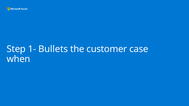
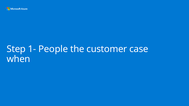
Bullets: Bullets -> People (53, 49)
